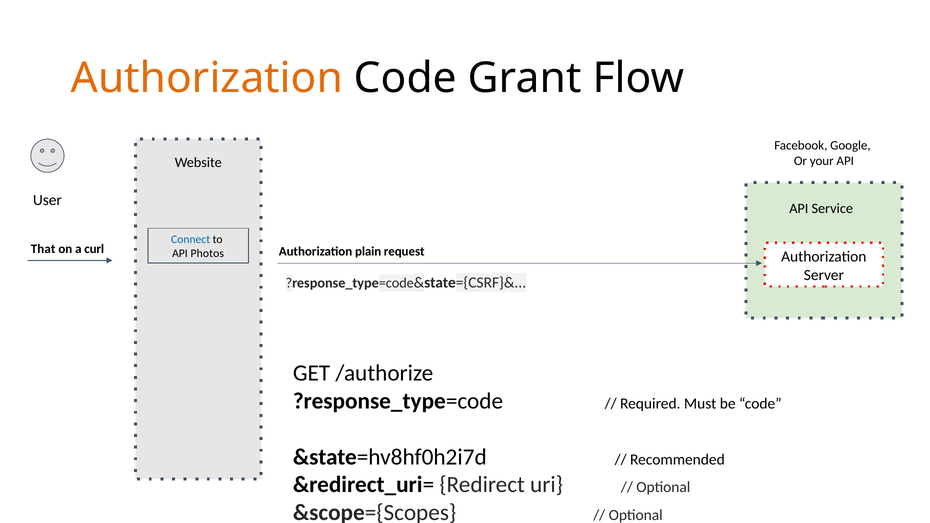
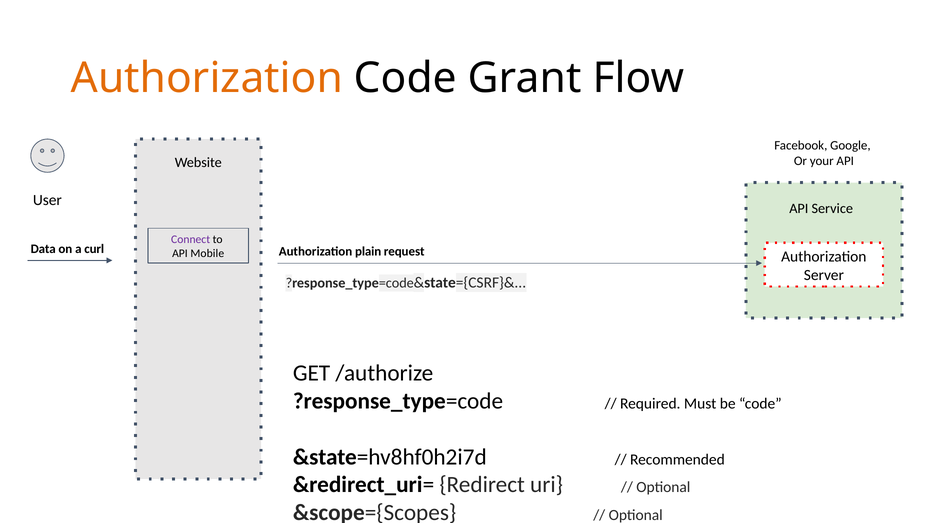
Connect colour: blue -> purple (191, 240)
That: That -> Data (43, 249)
Photos: Photos -> Mobile (207, 253)
